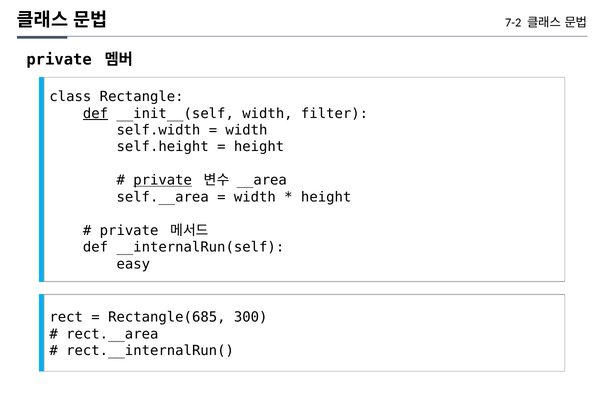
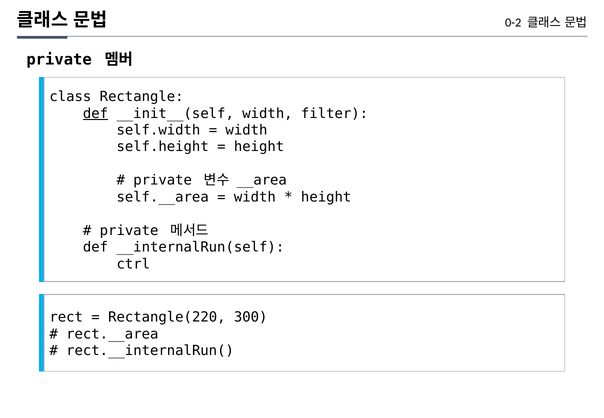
7-2: 7-2 -> 0-2 (513, 23)
private underline: present -> none (163, 180)
easy: easy -> ctrl (133, 264)
Rectangle(685: Rectangle(685 -> Rectangle(220 (167, 317)
